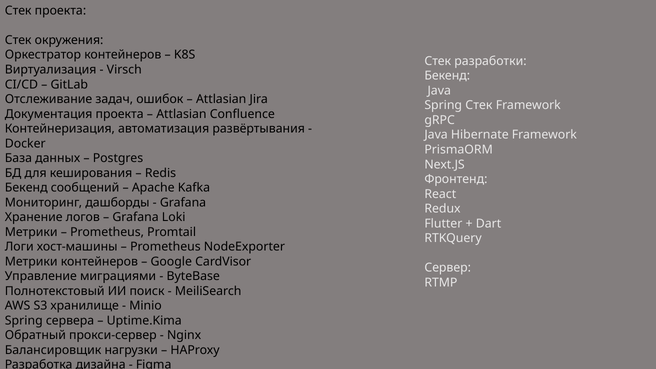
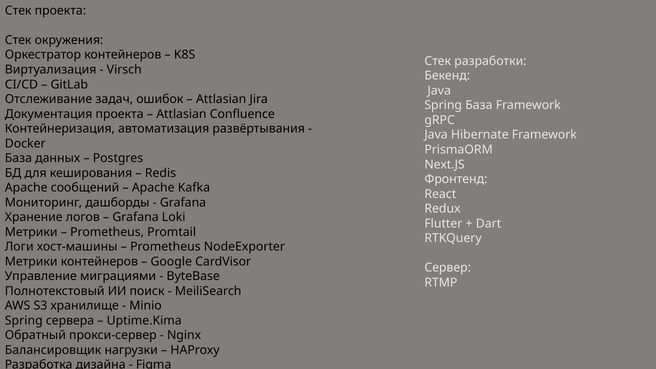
Spring Стек: Стек -> База (479, 105)
Бекенд: Бекенд -> Apache (26, 188)
